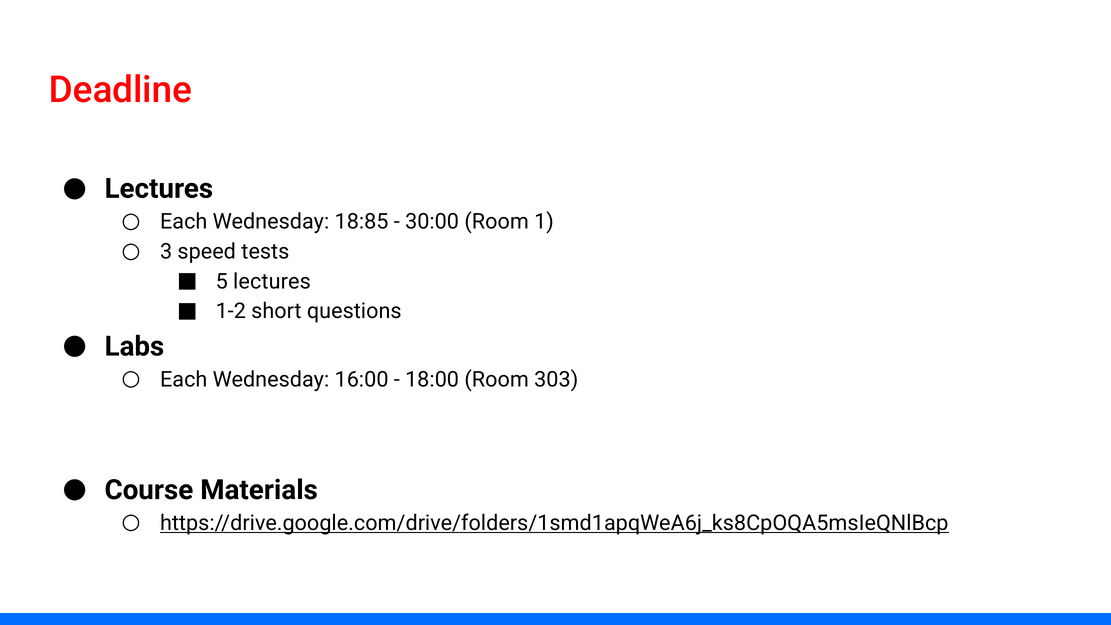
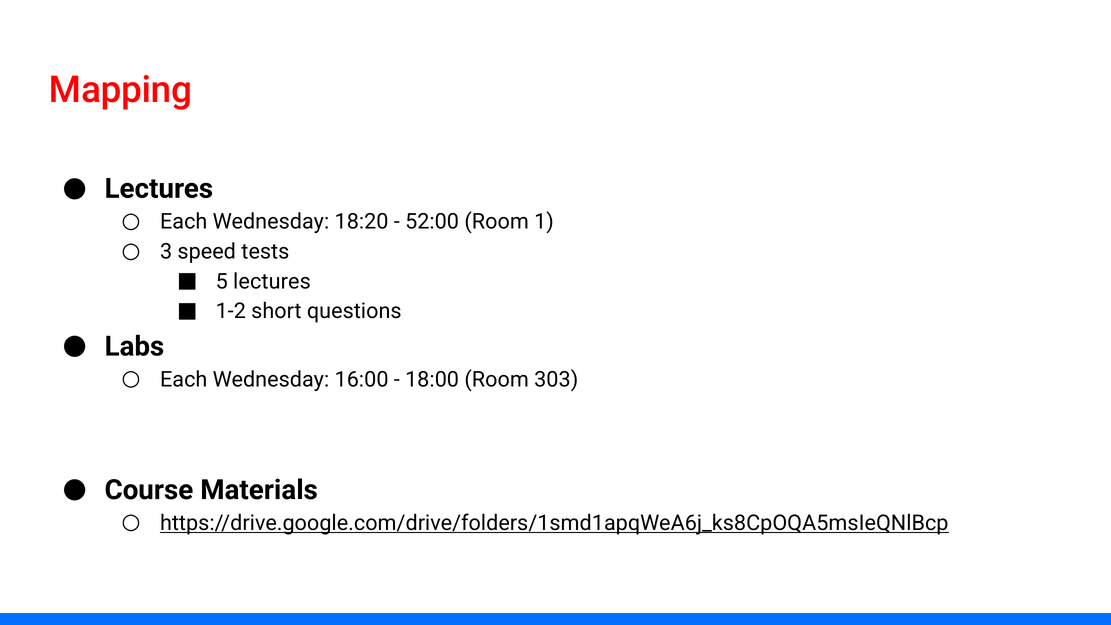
Deadline: Deadline -> Mapping (121, 90)
18:85: 18:85 -> 18:20 (362, 222)
30:00: 30:00 -> 52:00 (432, 222)
